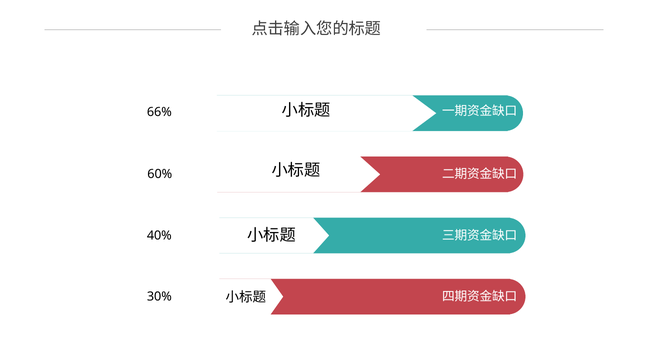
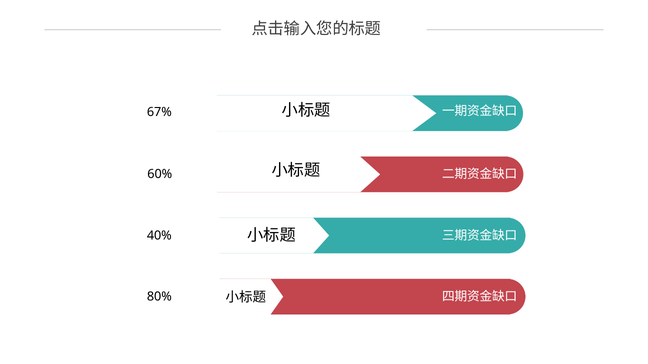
66%: 66% -> 67% (159, 112)
30%: 30% -> 80% (159, 297)
